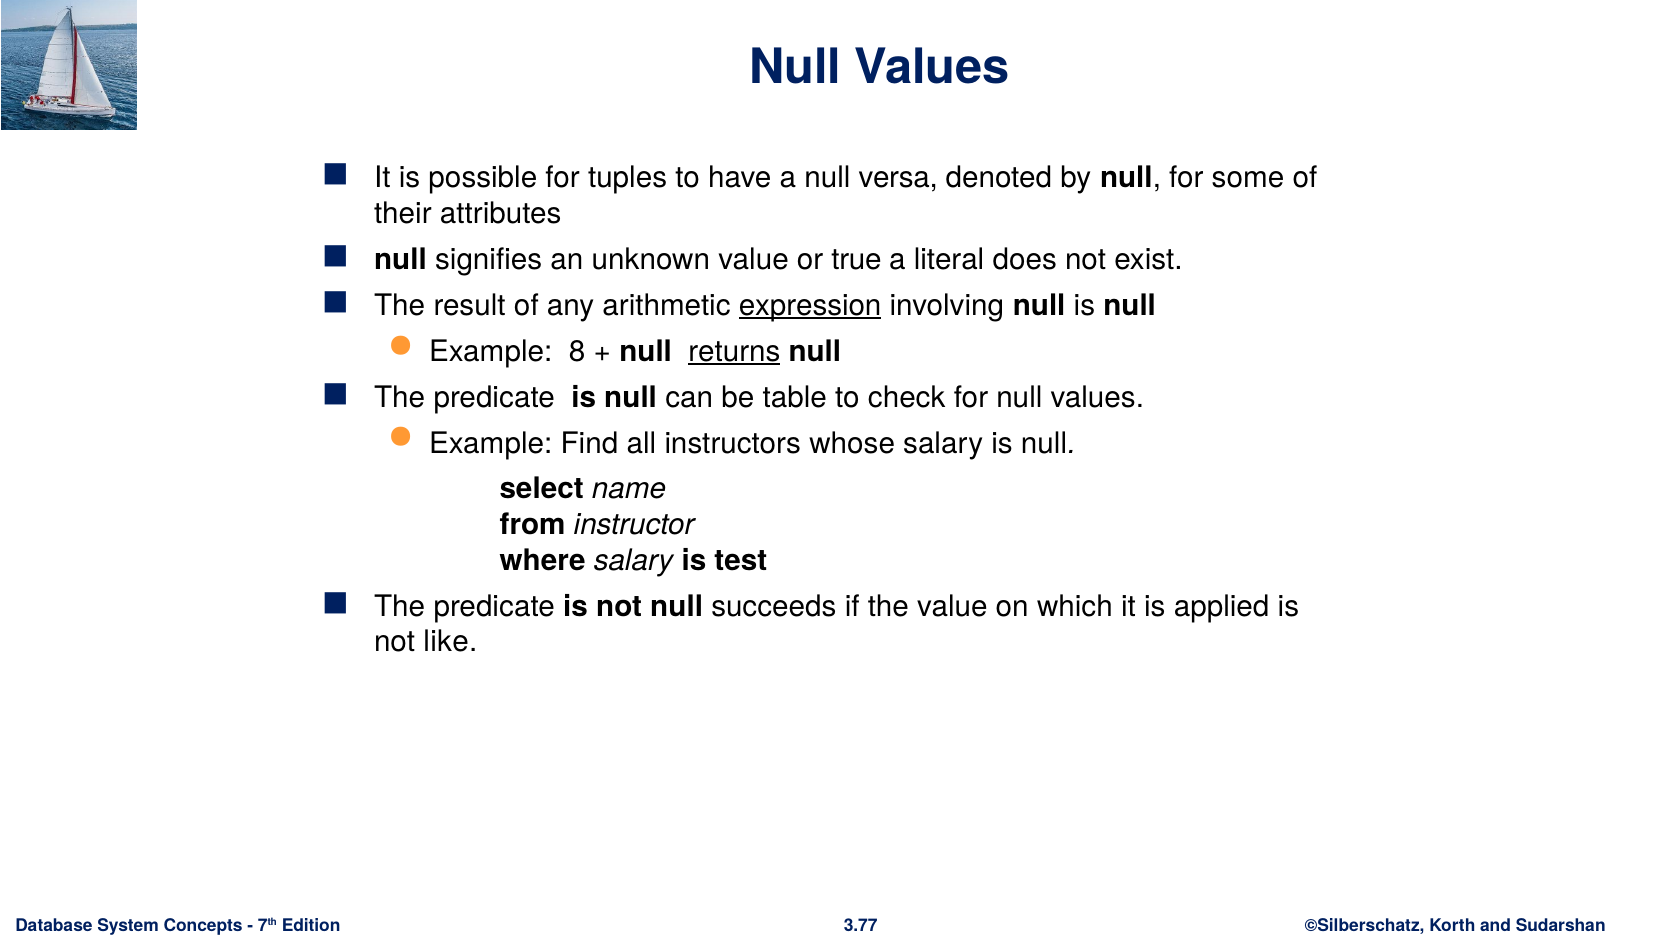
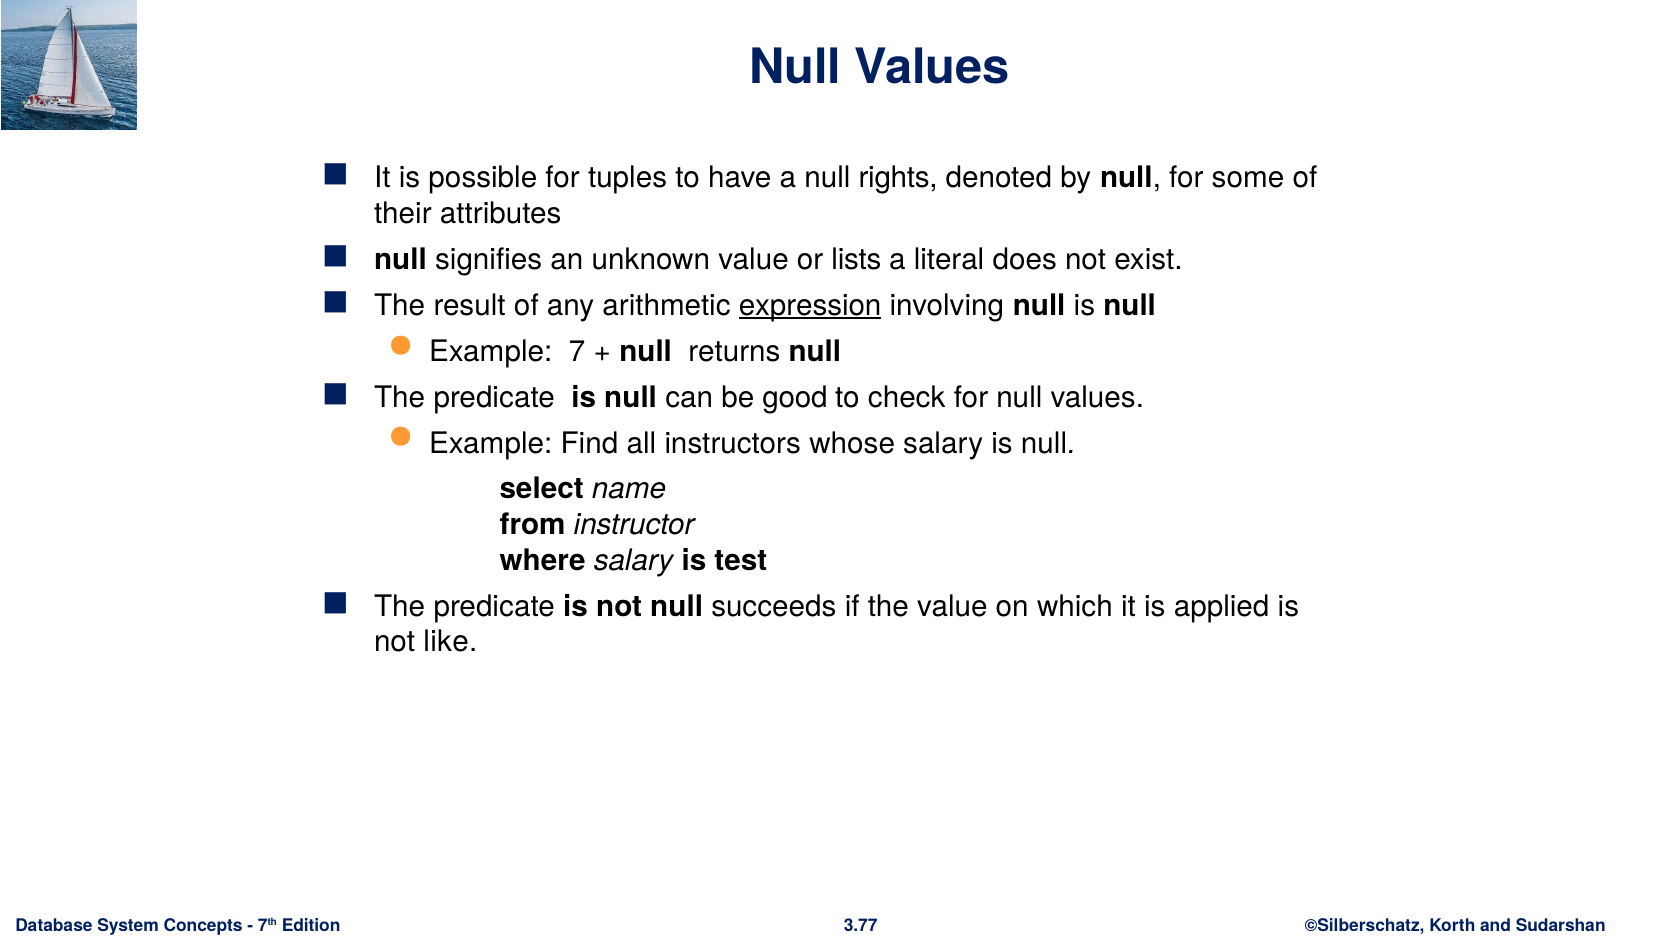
versa: versa -> rights (898, 178)
true: true -> lists (856, 259)
8: 8 -> 7 (577, 351)
returns underline: present -> none (734, 351)
table: table -> good (795, 397)
